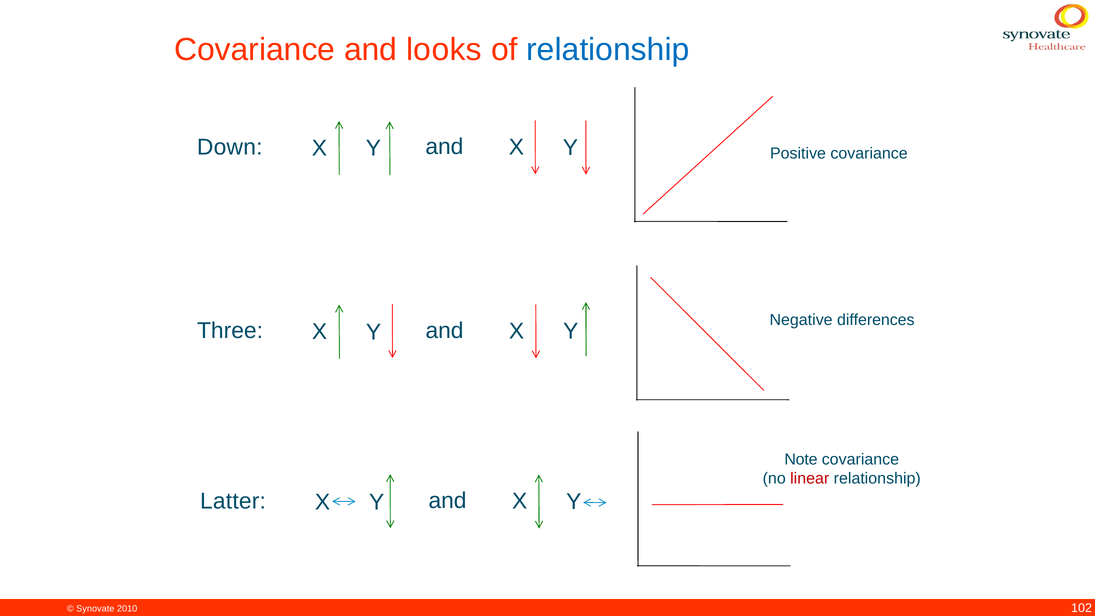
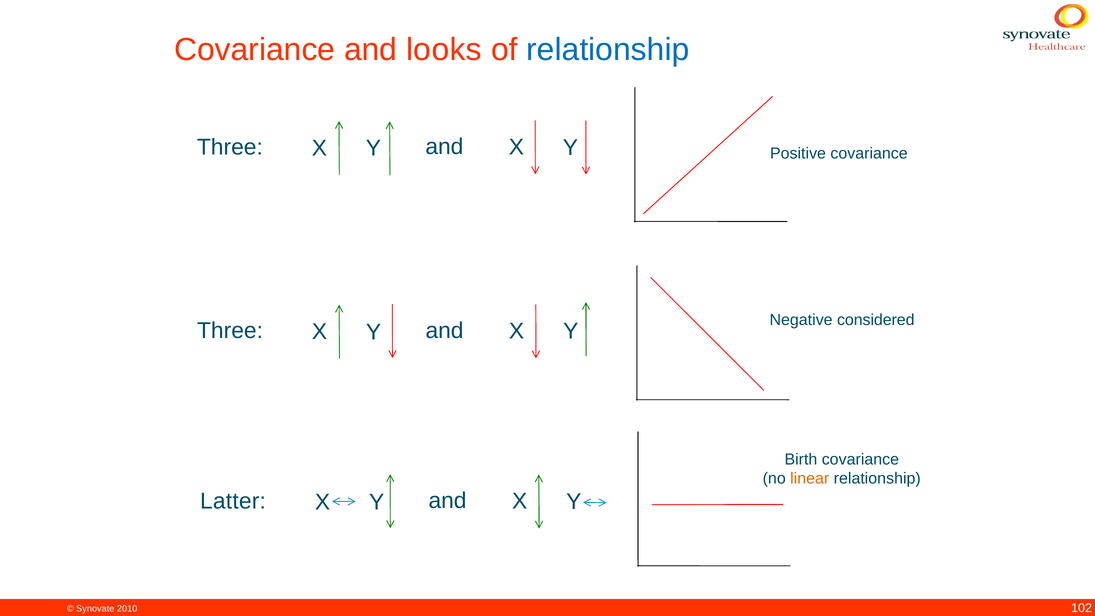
Down: Down -> Three (230, 147)
differences: differences -> considered (876, 320)
Note: Note -> Birth (801, 459)
linear colour: red -> orange (810, 478)
